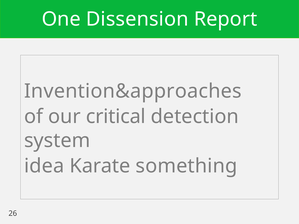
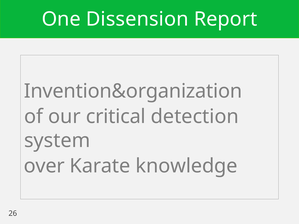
Invention&approaches: Invention&approaches -> Invention&organization (133, 91)
idea: idea -> over (44, 166)
something: something -> knowledge (187, 166)
